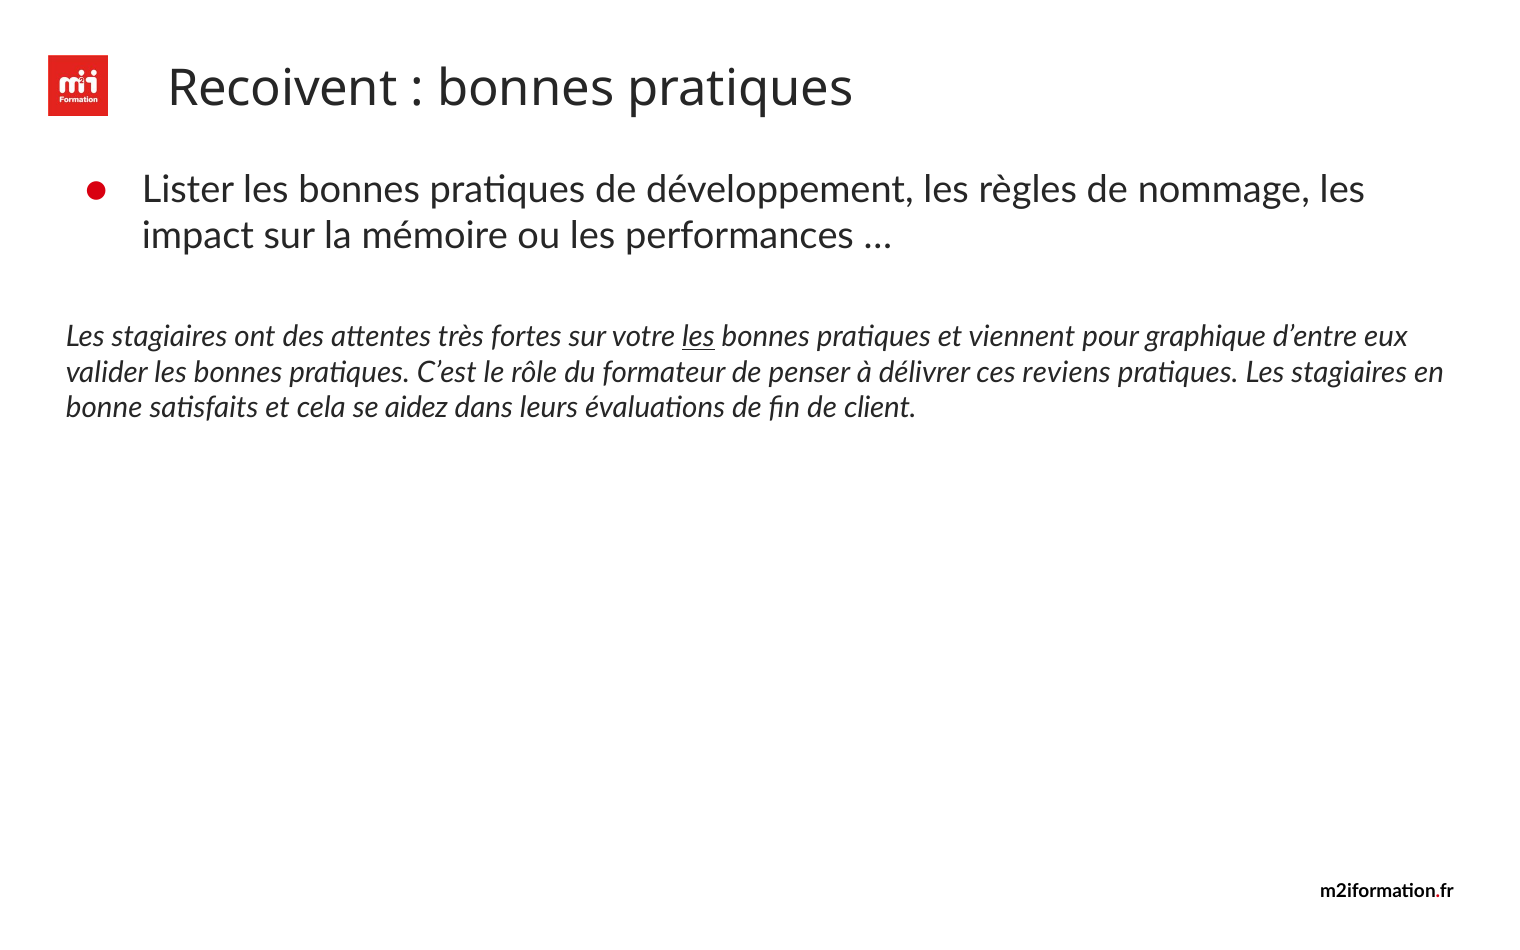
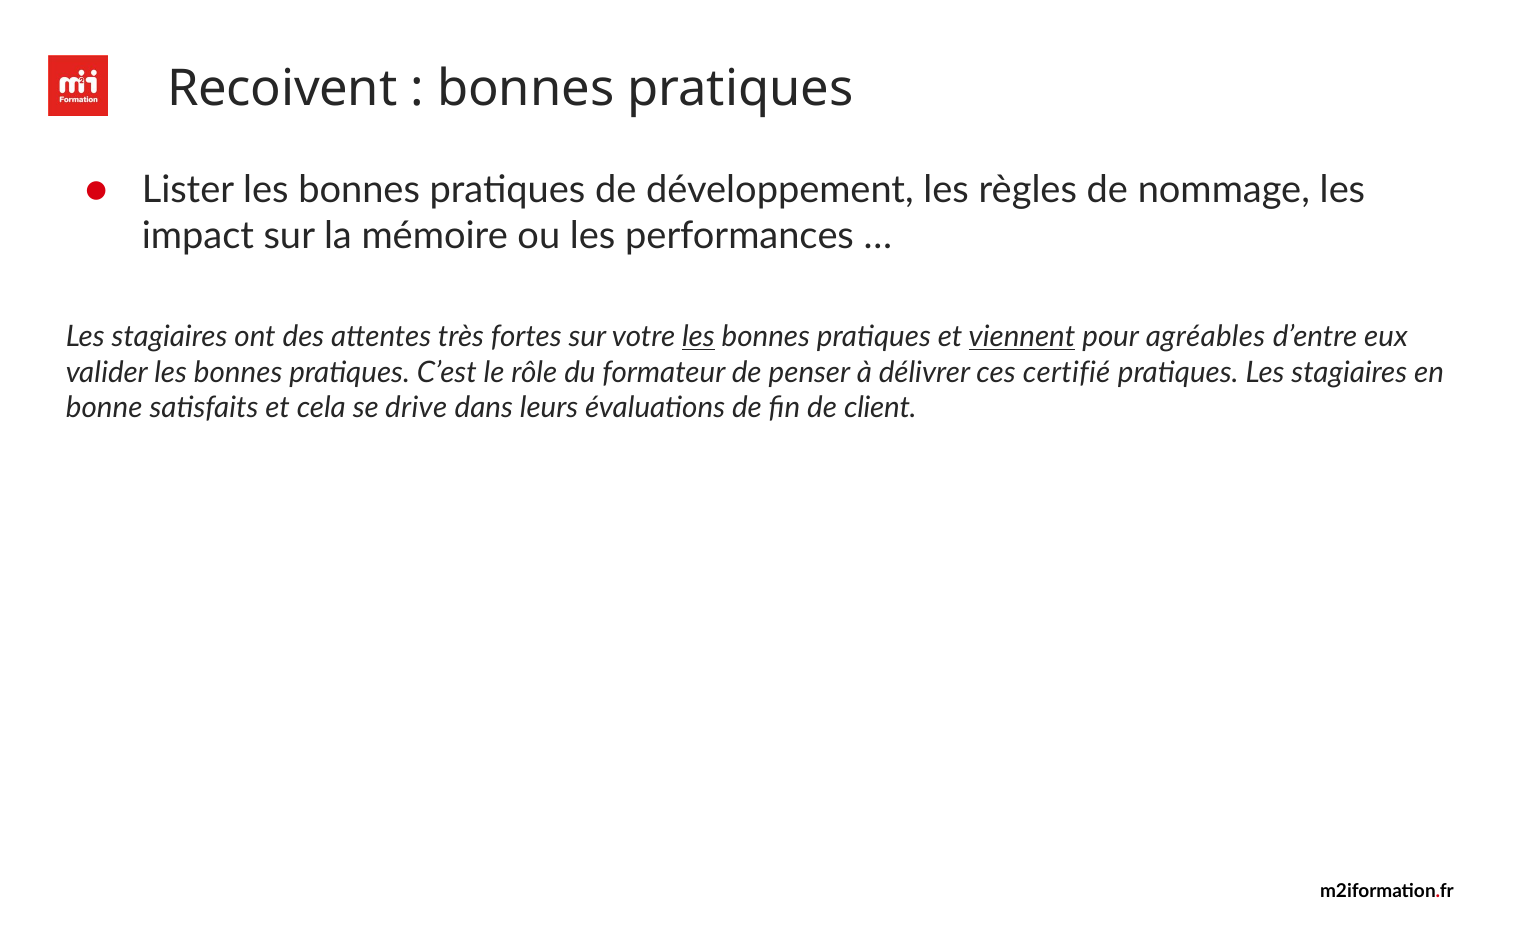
viennent underline: none -> present (1022, 337)
graphique: graphique -> agréables (1205, 337)
reviens: reviens -> certifié (1067, 372)
aidez: aidez -> drive (416, 408)
